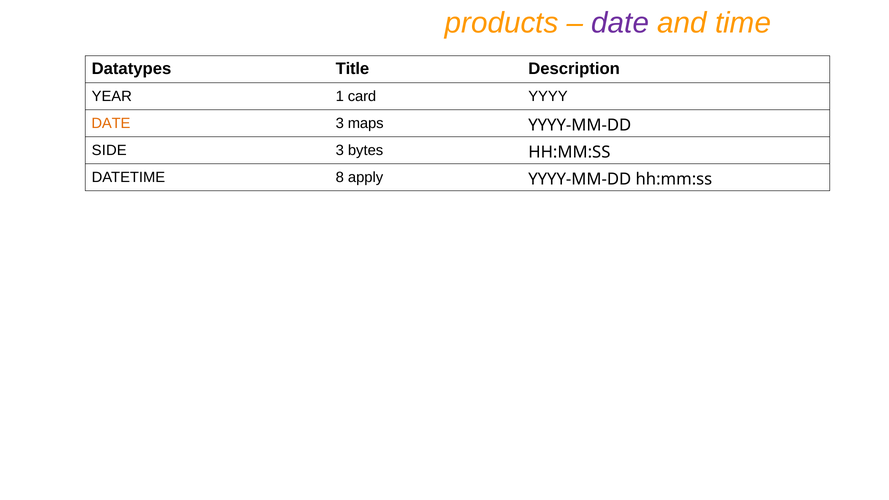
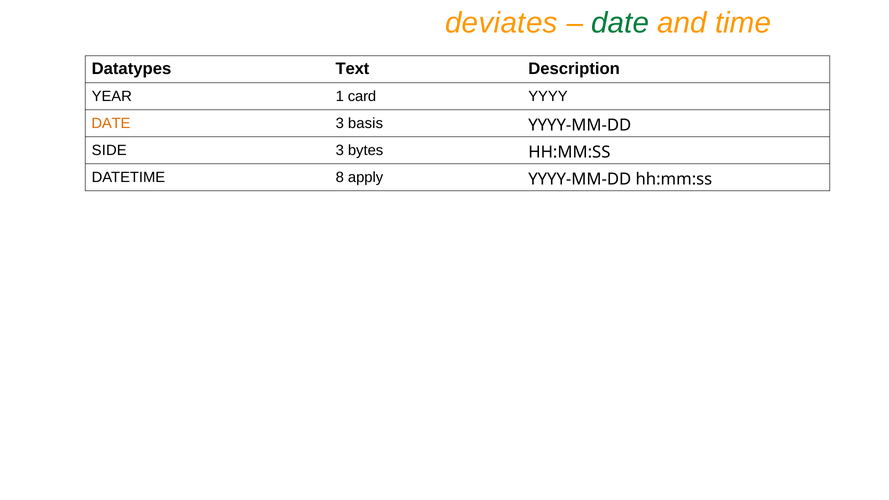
products: products -> deviates (501, 23)
date colour: purple -> green (620, 23)
Title: Title -> Text (352, 69)
maps: maps -> basis (366, 124)
